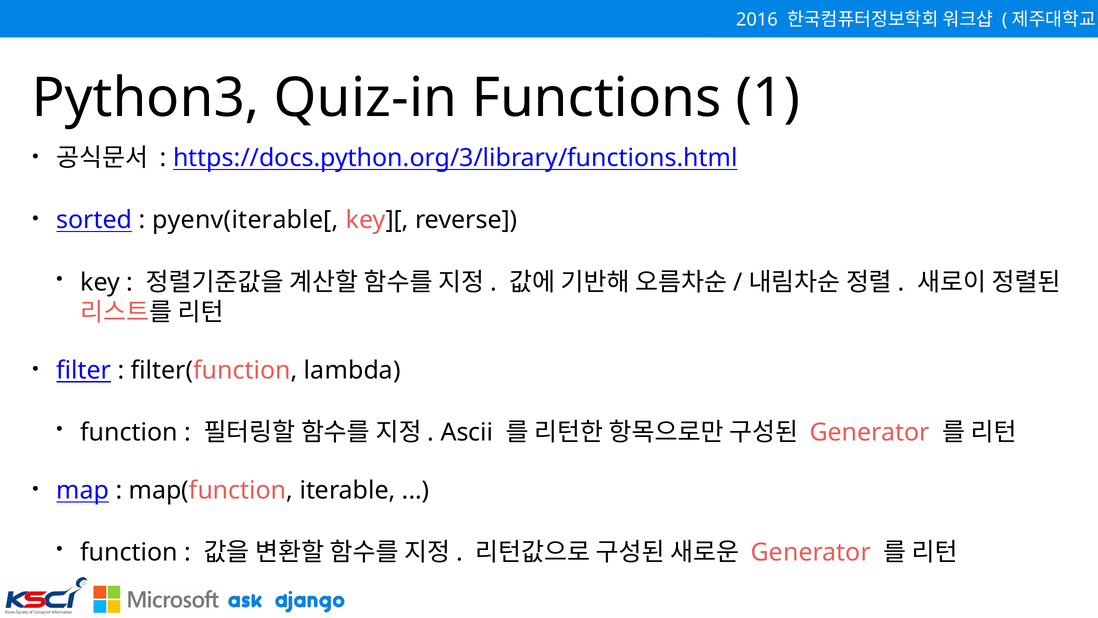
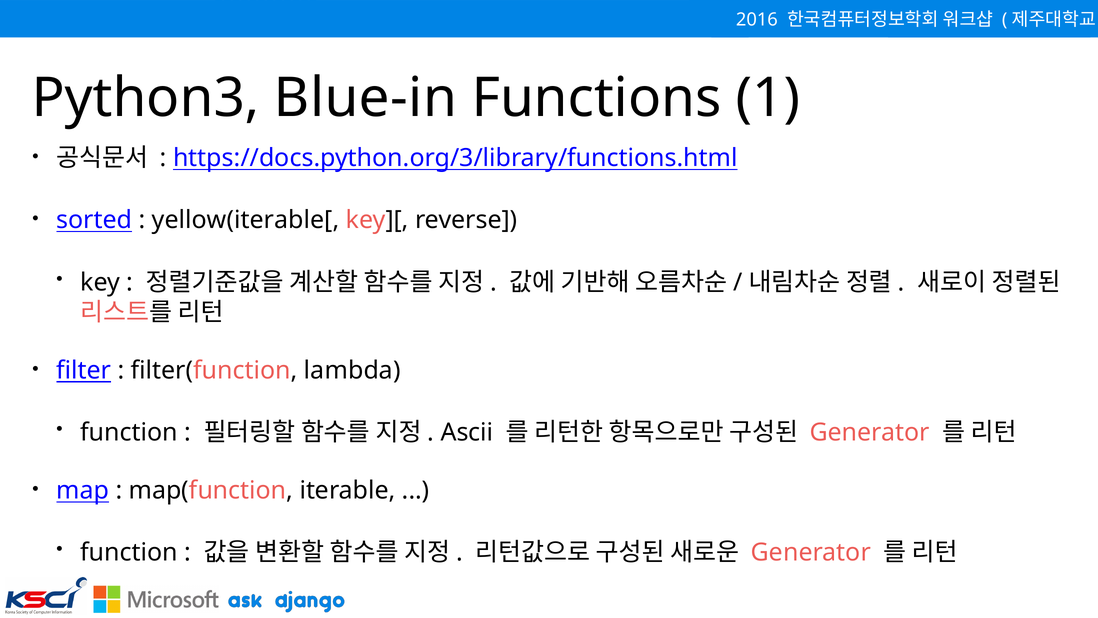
Quiz-in: Quiz-in -> Blue-in (365, 98)
pyenv(iterable[: pyenv(iterable[ -> yellow(iterable[ (246, 220)
